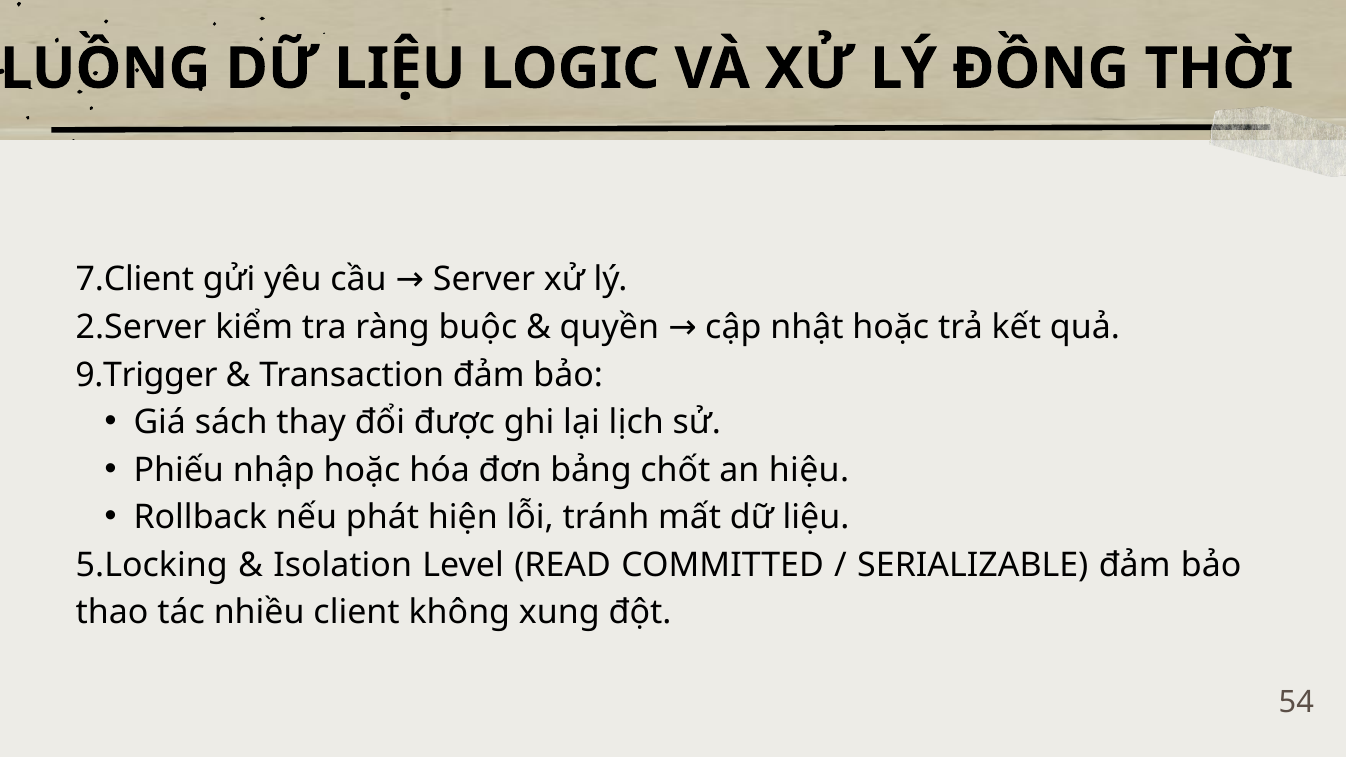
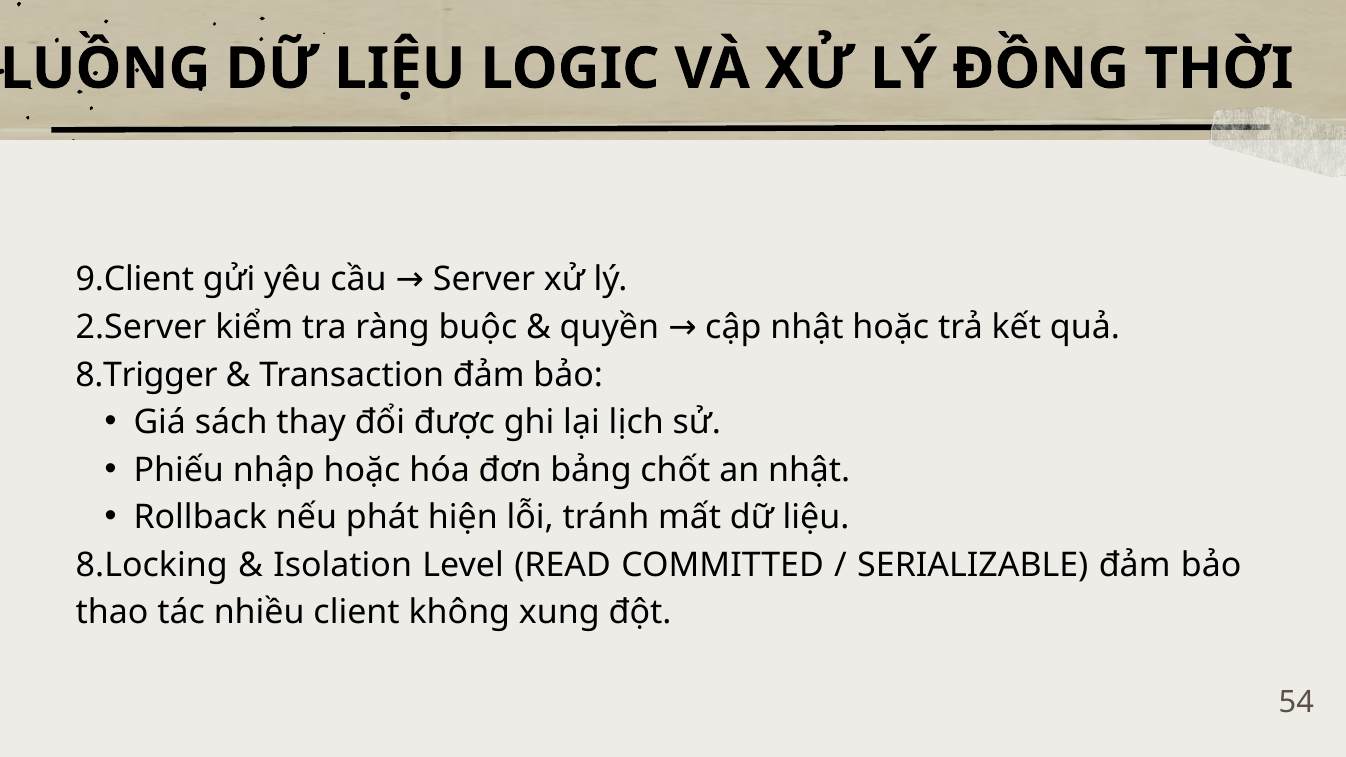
7.Client: 7.Client -> 9.Client (135, 280)
9.Trigger: 9.Trigger -> 8.Trigger (146, 375)
an hiệu: hiệu -> nhật (809, 470)
5.Locking: 5.Locking -> 8.Locking (152, 565)
